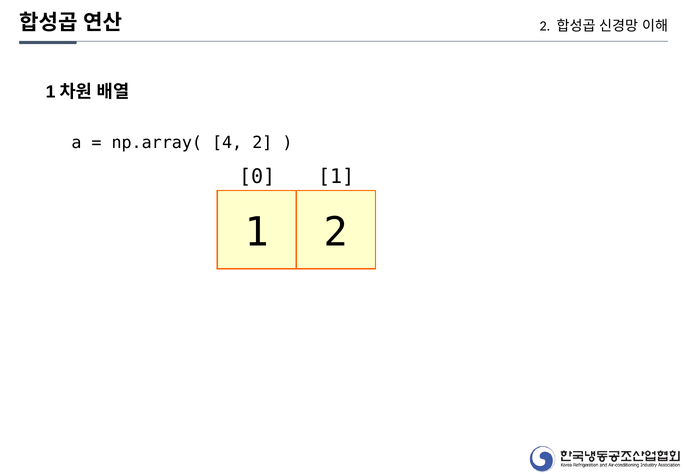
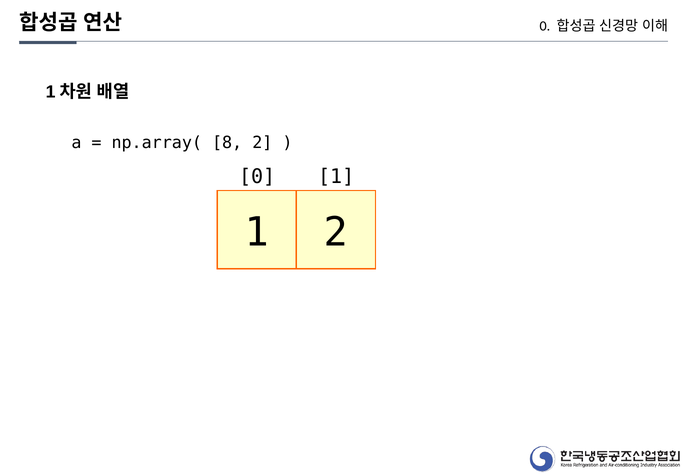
2: 2 -> 0 (545, 26)
4: 4 -> 8 (227, 142)
